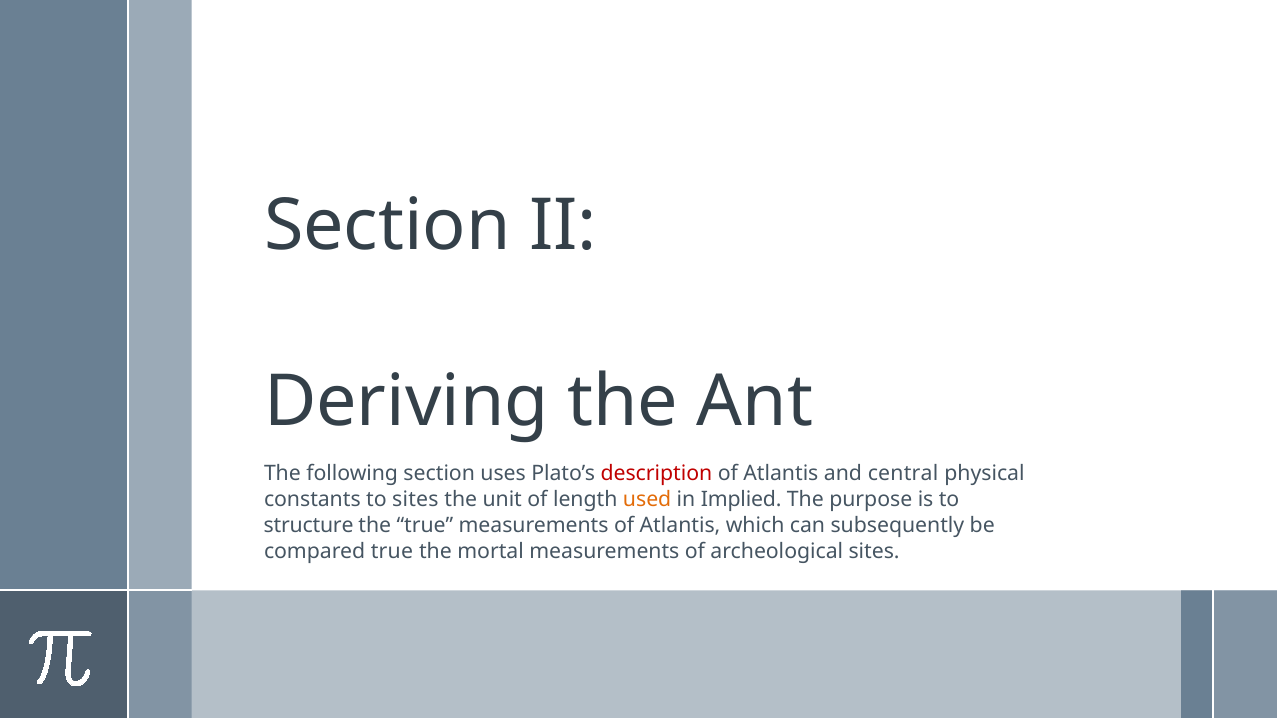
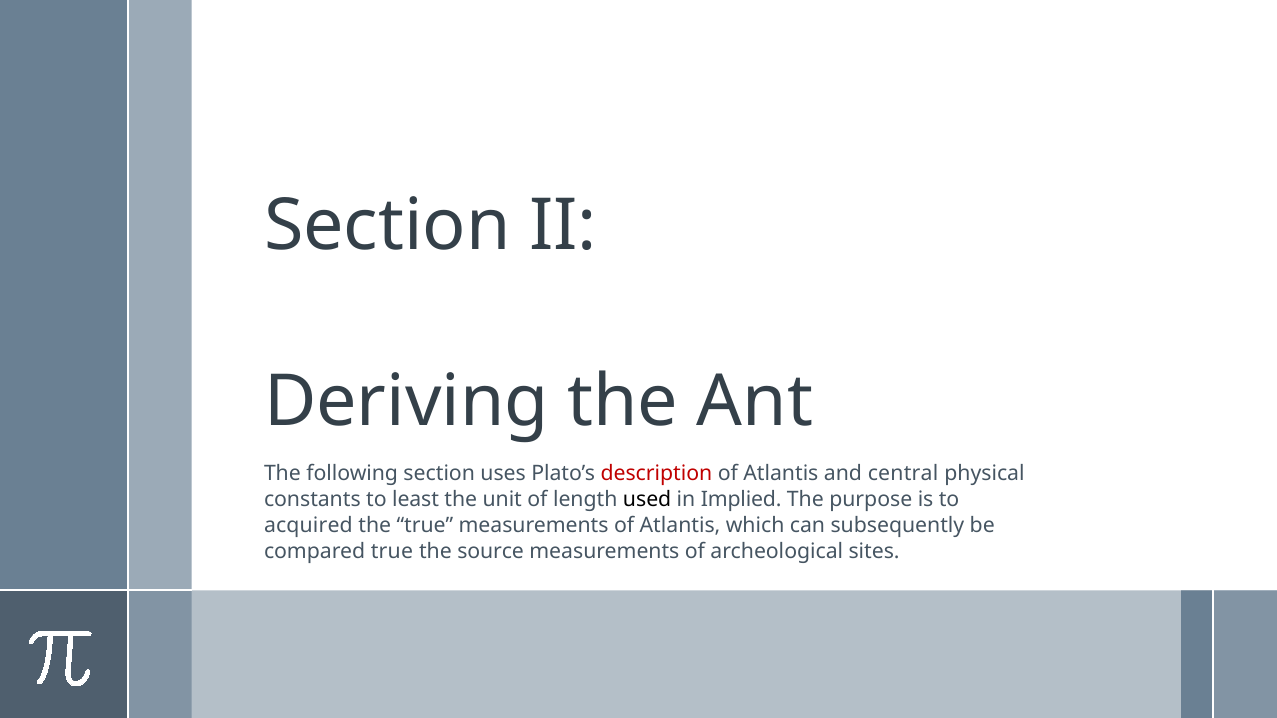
to sites: sites -> least (416, 500)
used colour: orange -> black (647, 500)
structure: structure -> acquired (308, 526)
mortal: mortal -> source (491, 552)
